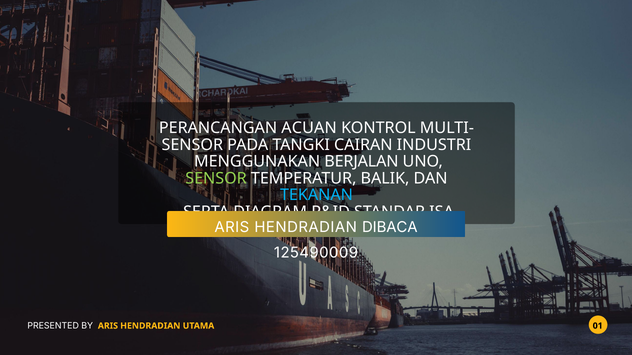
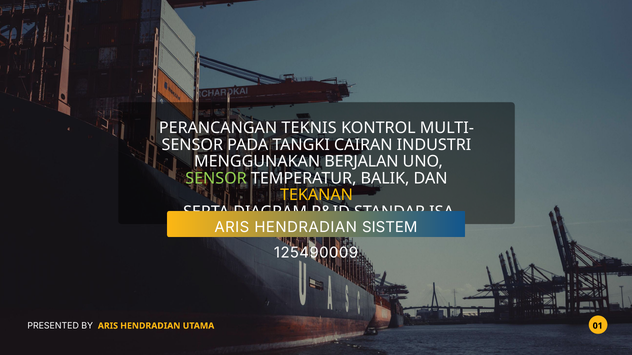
ACUAN: ACUAN -> TEKNIS (309, 128)
TEKANAN colour: light blue -> yellow (317, 195)
DIBACA: DIBACA -> SISTEM (390, 227)
